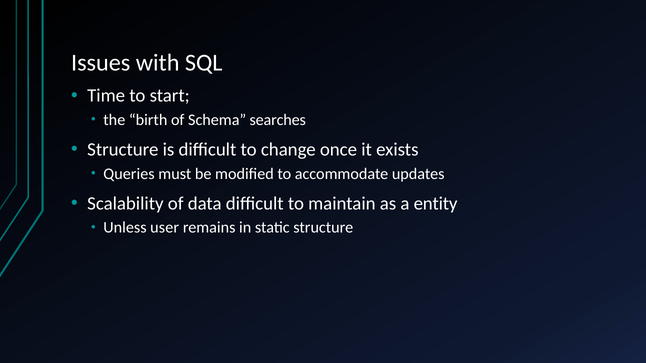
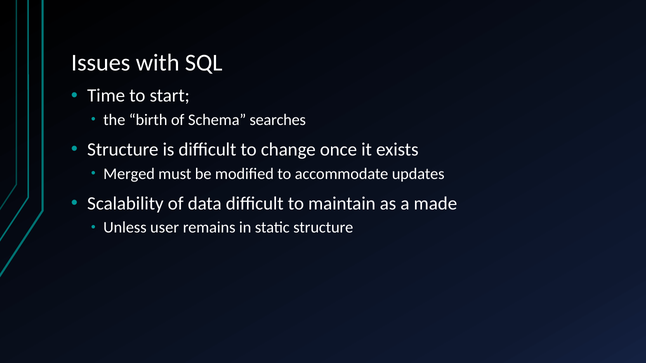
Queries: Queries -> Merged (129, 174)
entity: entity -> made (435, 204)
